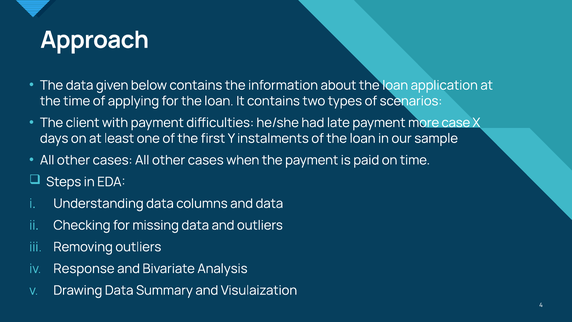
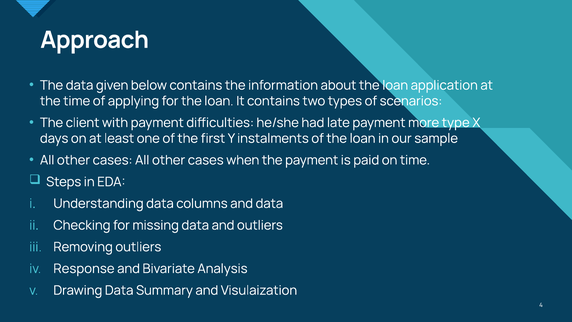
case: case -> type (456, 123)
